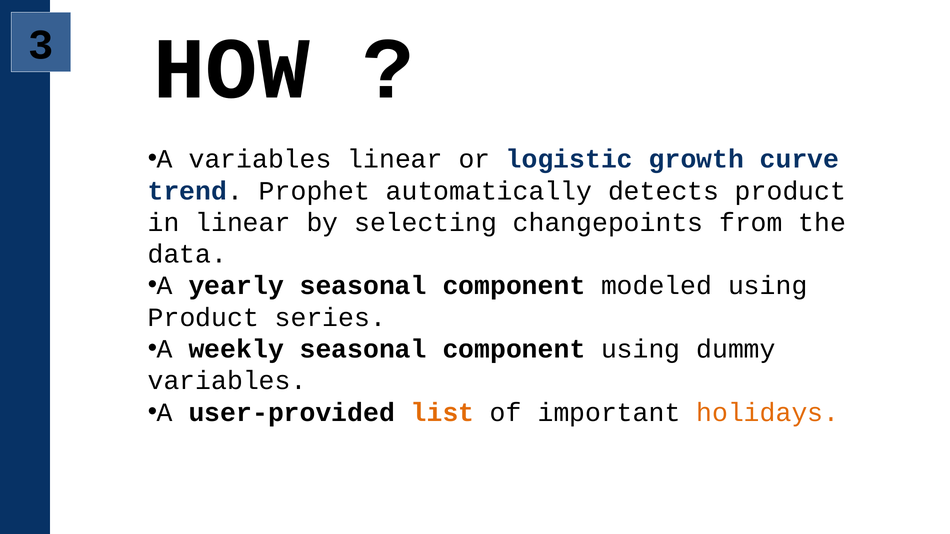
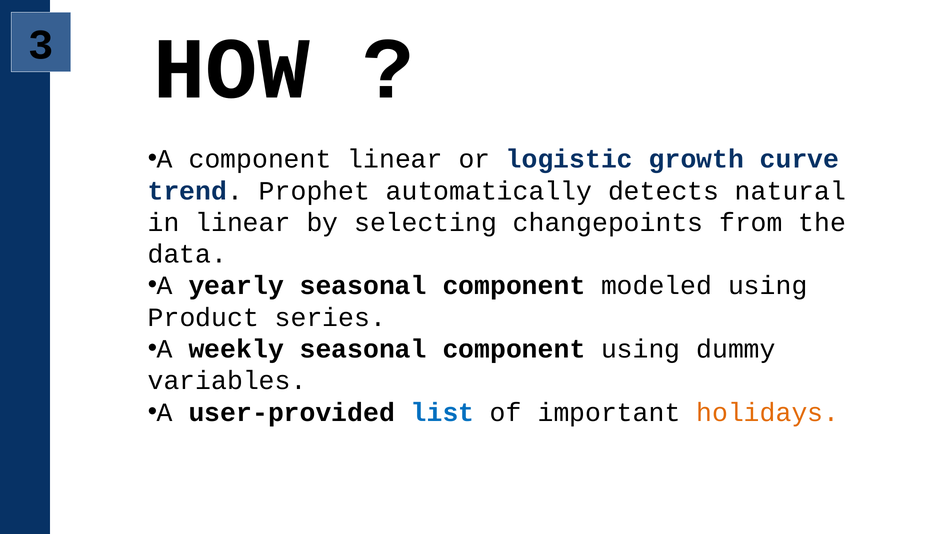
A variables: variables -> component (260, 159)
detects product: product -> natural (790, 191)
list colour: orange -> blue (443, 413)
